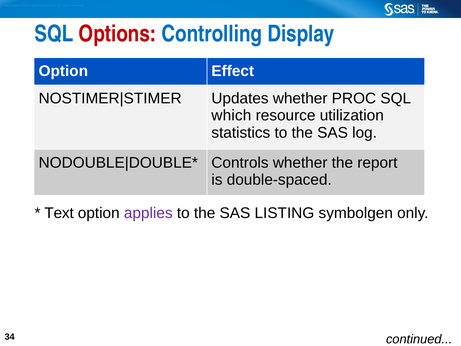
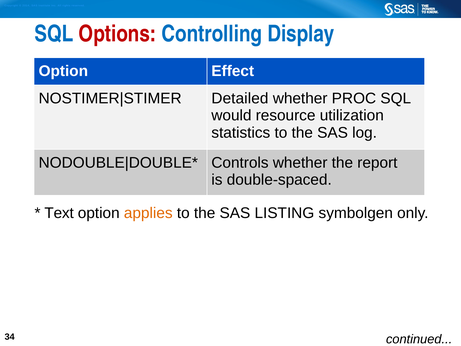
Updates: Updates -> Detailed (240, 98)
which: which -> would (231, 115)
applies colour: purple -> orange (148, 213)
